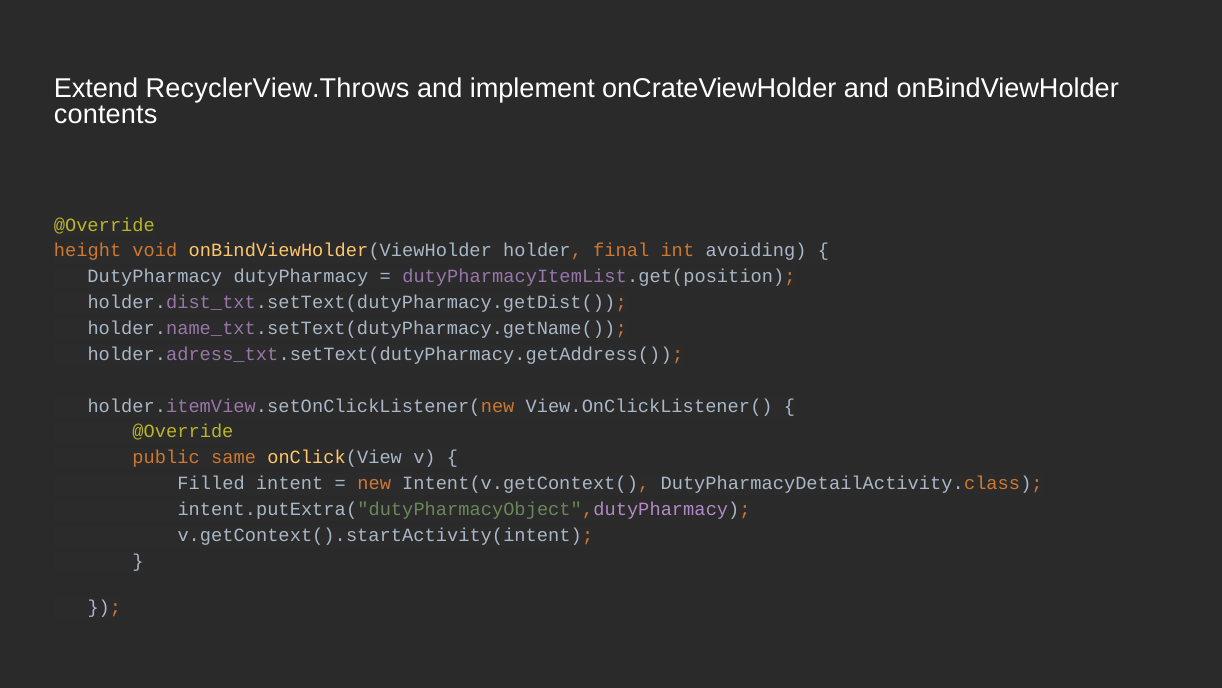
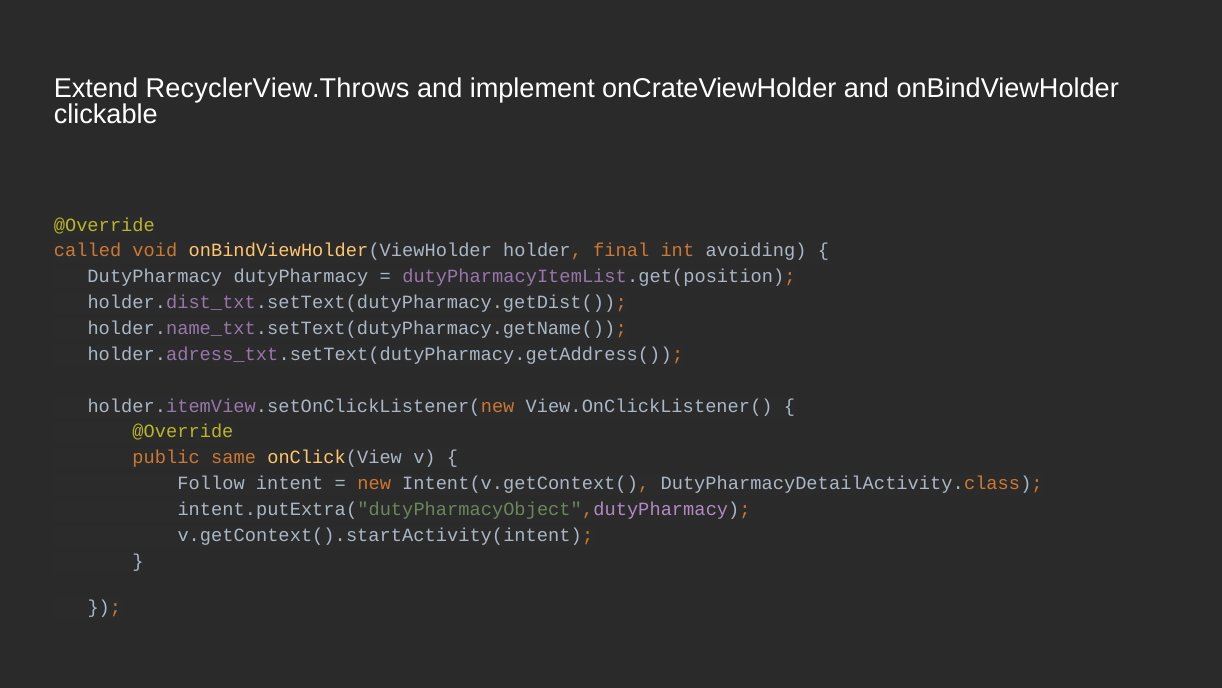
contents: contents -> clickable (106, 115)
height: height -> called (88, 251)
Filled: Filled -> Follow (211, 483)
